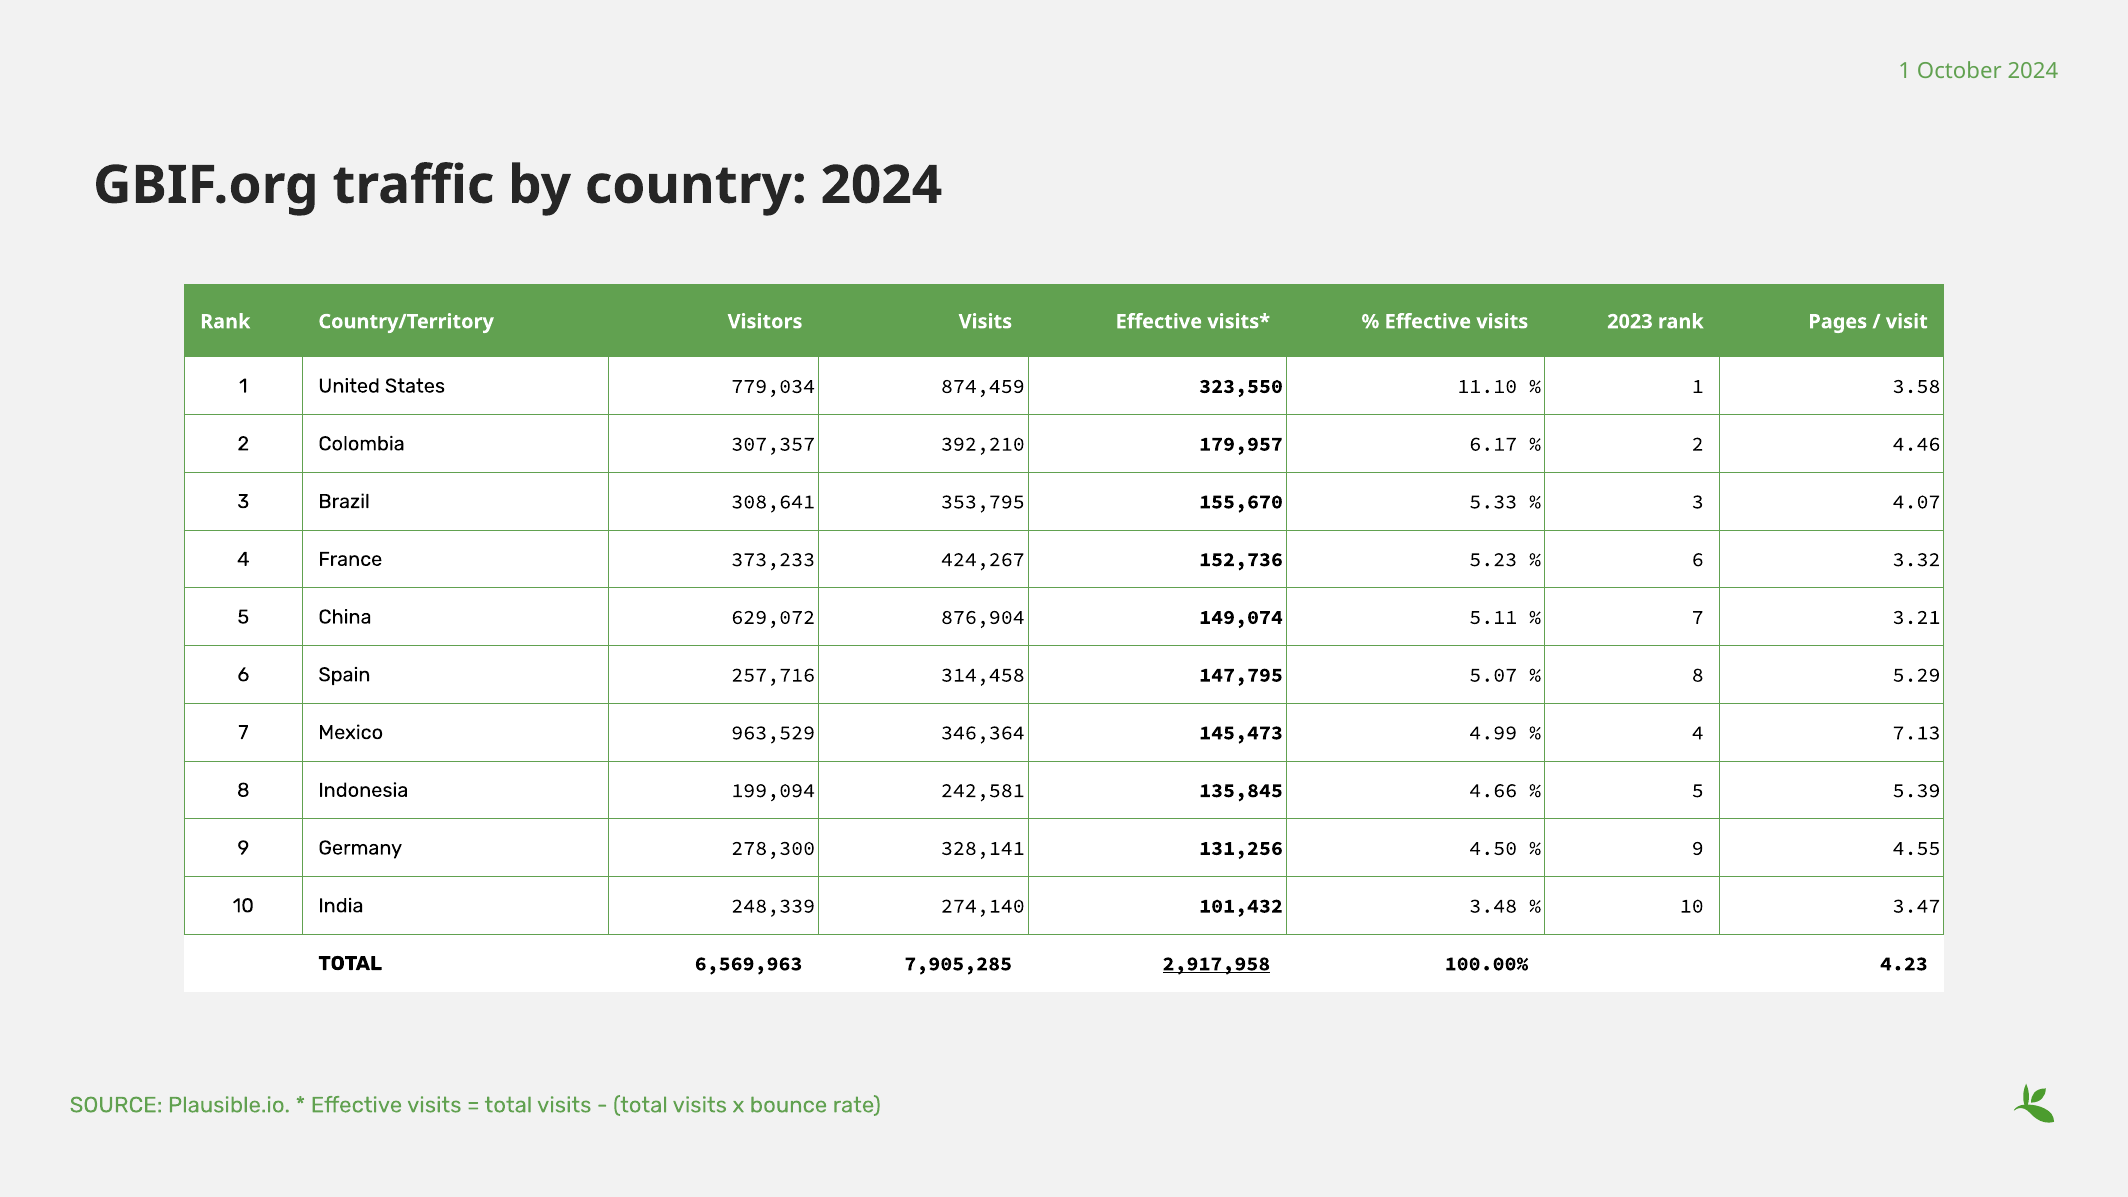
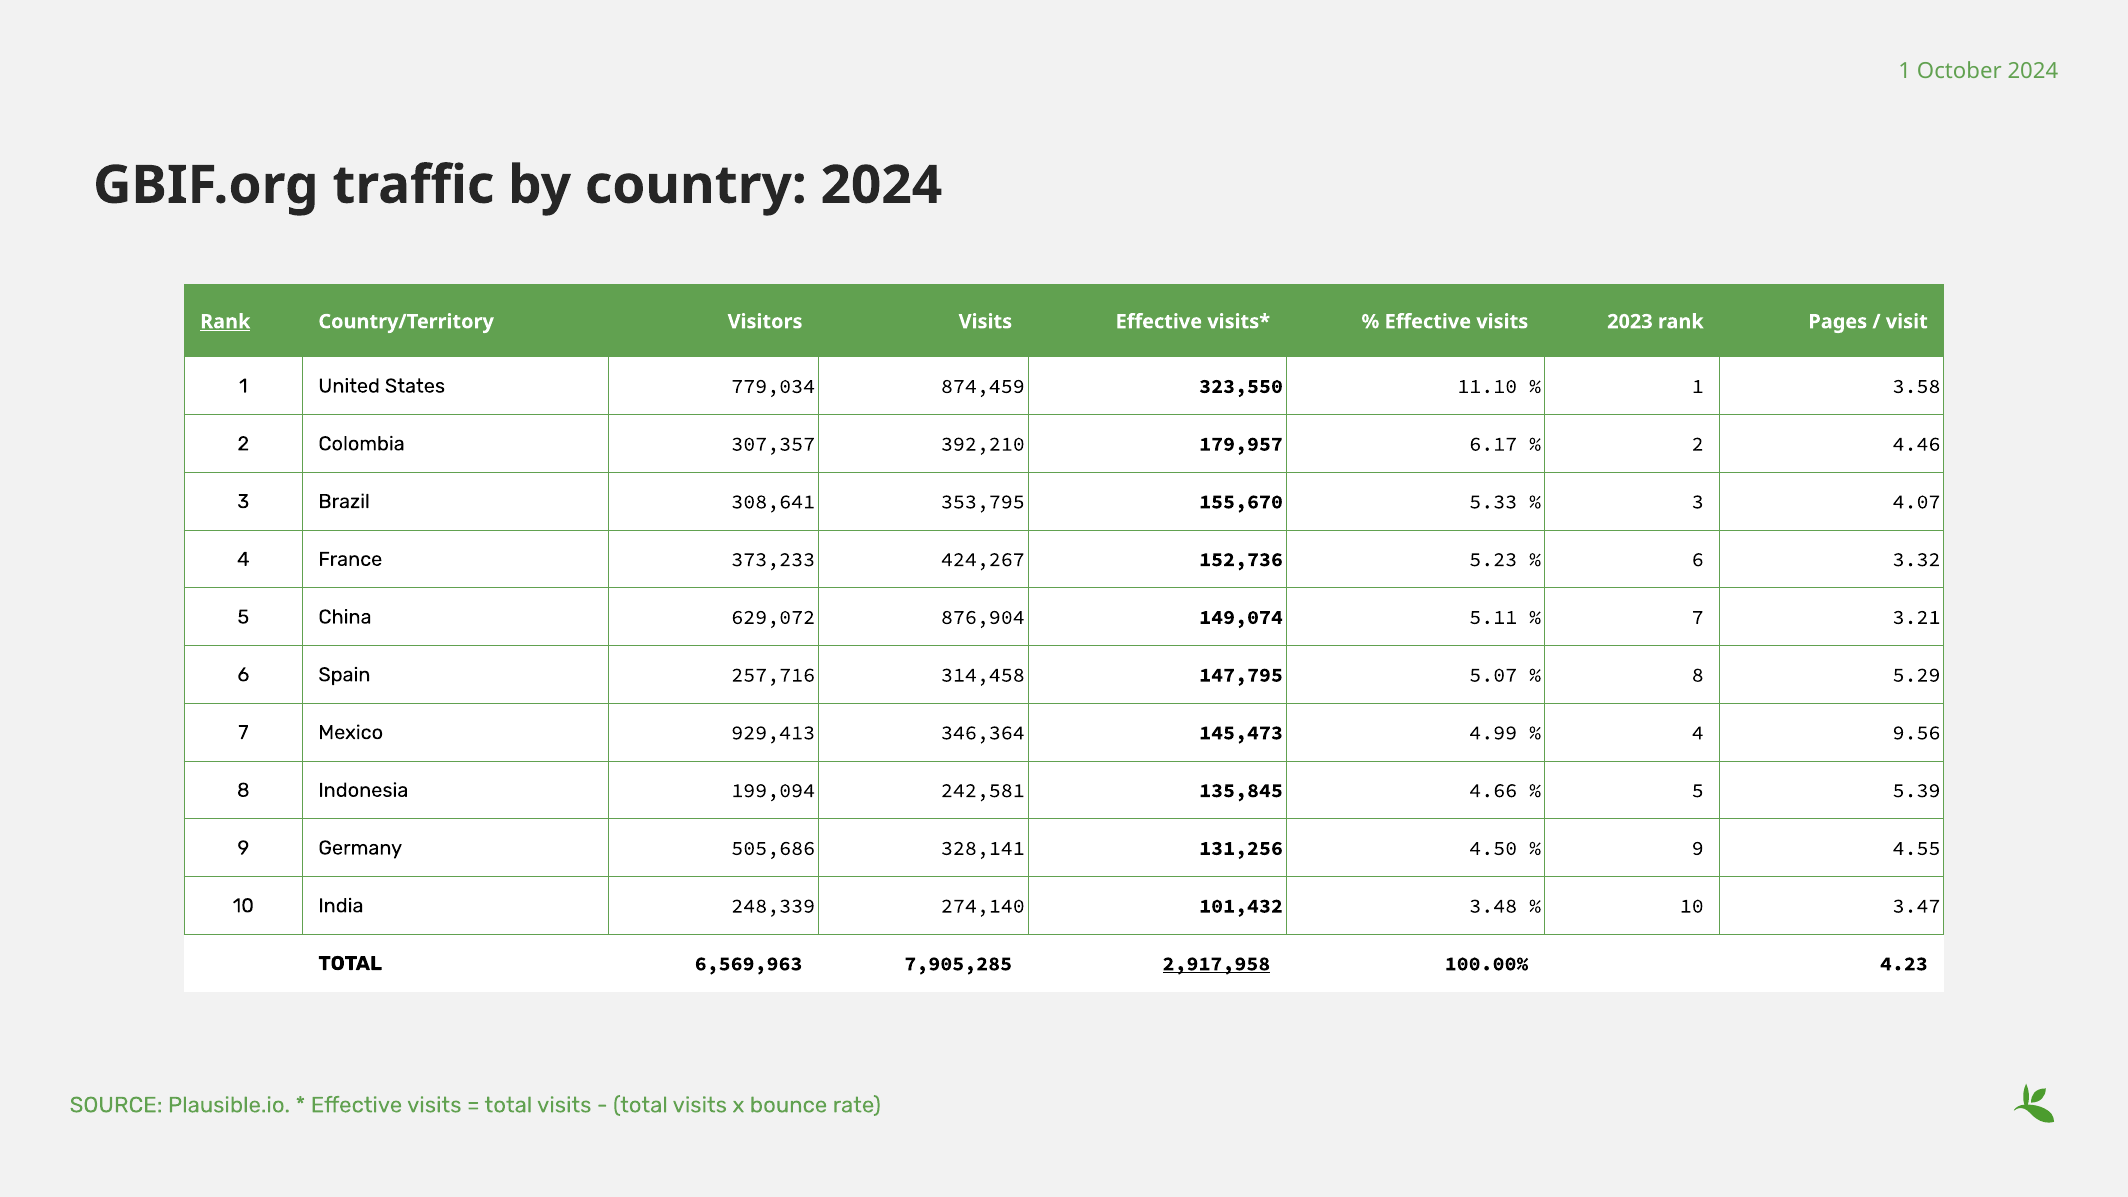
Rank underline: none -> present (225, 322)
963,529: 963,529 -> 929,413 (773, 733)
7.13: 7.13 -> 9.56 (1917, 733)
278,300: 278,300 -> 505,686 (773, 848)
